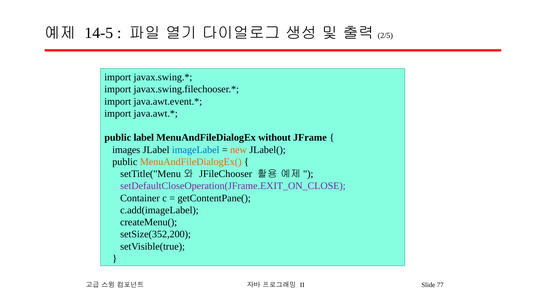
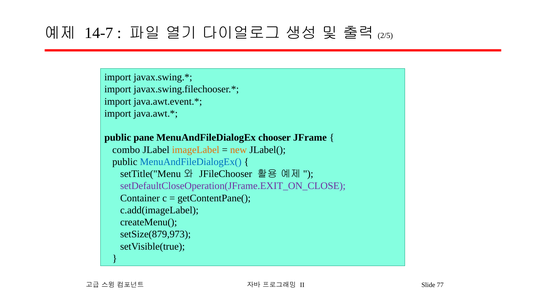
14-5: 14-5 -> 14-7 (99, 33)
label: label -> pane (144, 138)
without: without -> chooser (275, 138)
images: images -> combo (126, 150)
imageLabel colour: blue -> orange (196, 150)
MenuAndFileDialogEx( colour: orange -> blue (191, 162)
setSize(352,200: setSize(352,200 -> setSize(879,973 (156, 234)
